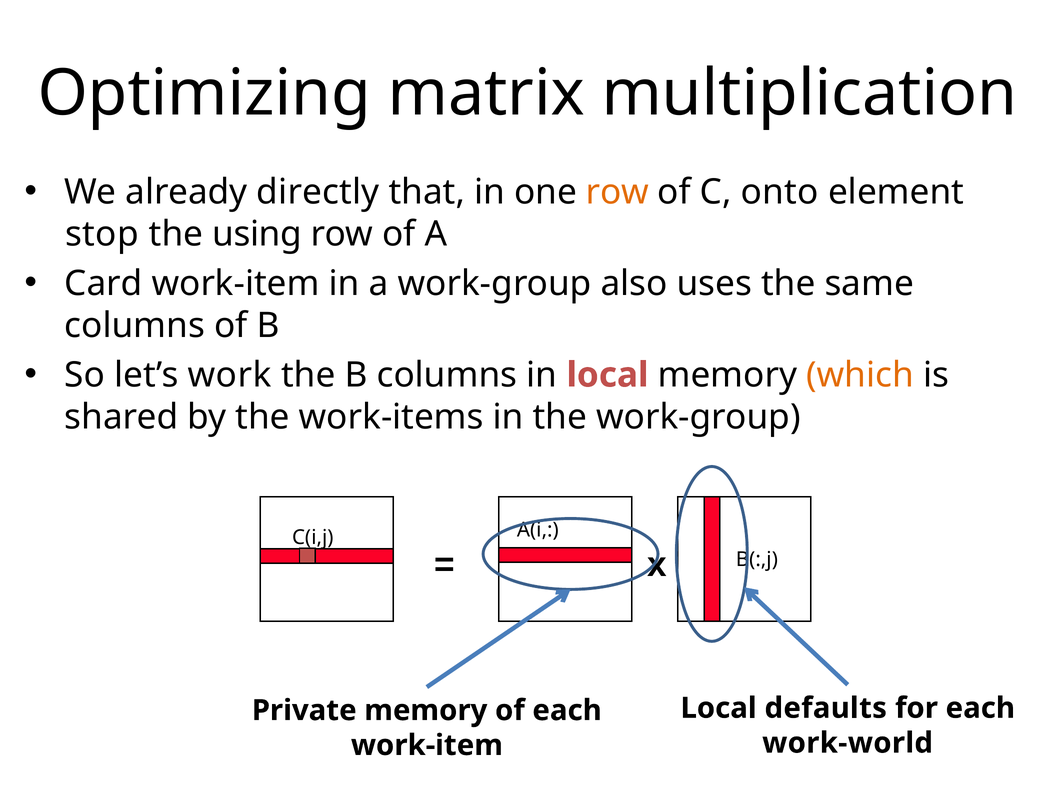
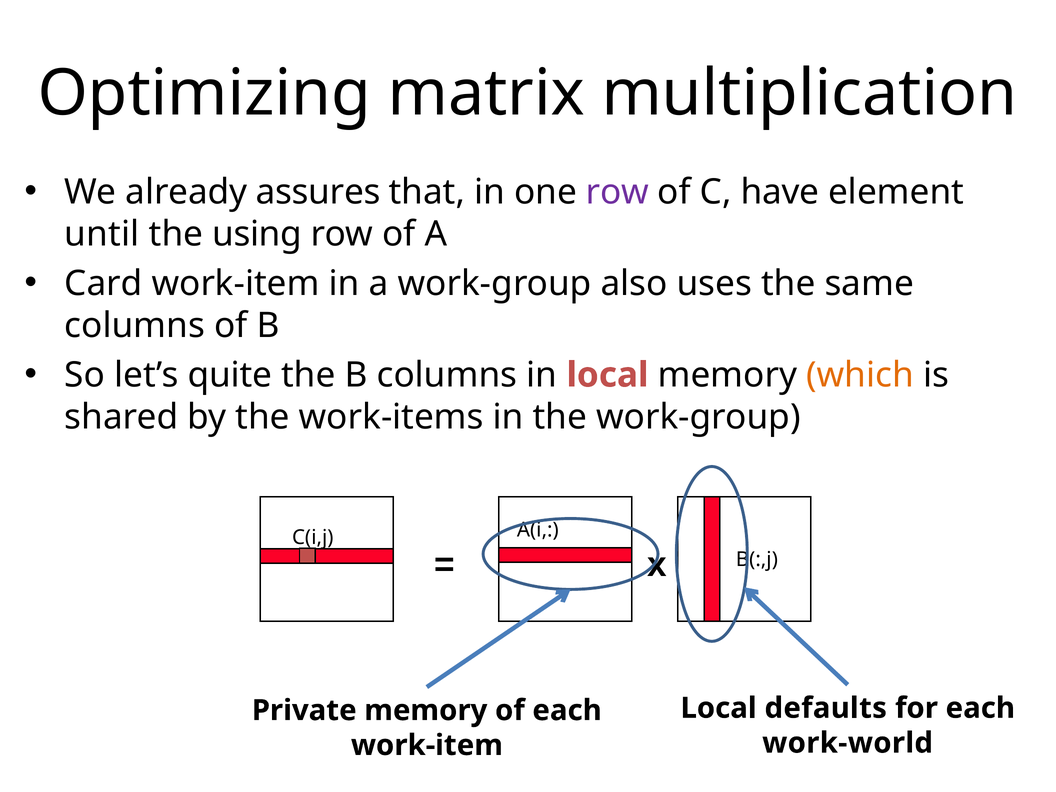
directly: directly -> assures (318, 192)
row colour: orange -> purple (617, 192)
onto: onto -> have (780, 192)
stop: stop -> until (102, 234)
work: work -> quite (230, 375)
